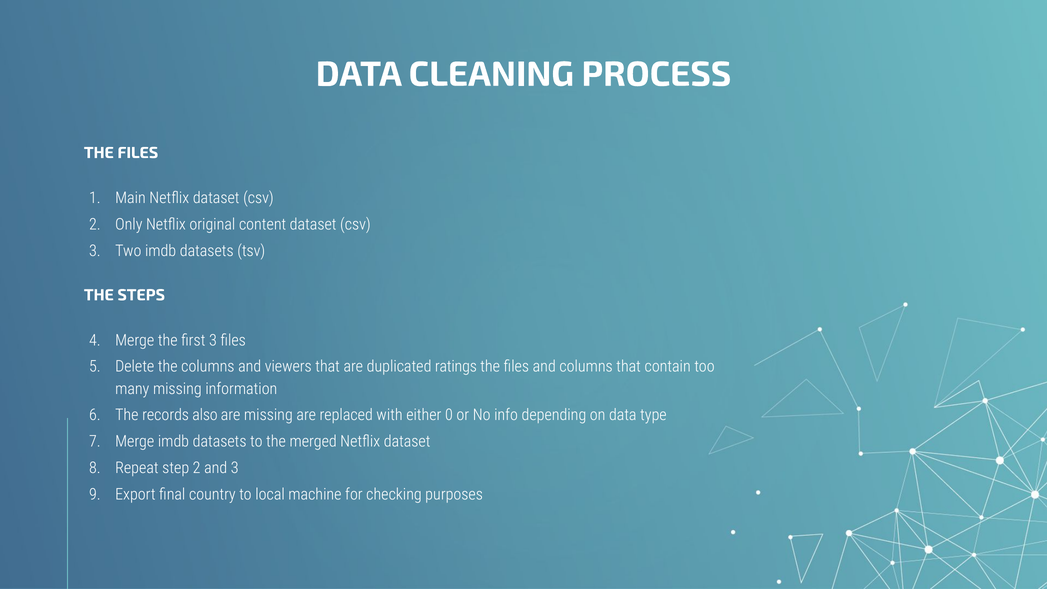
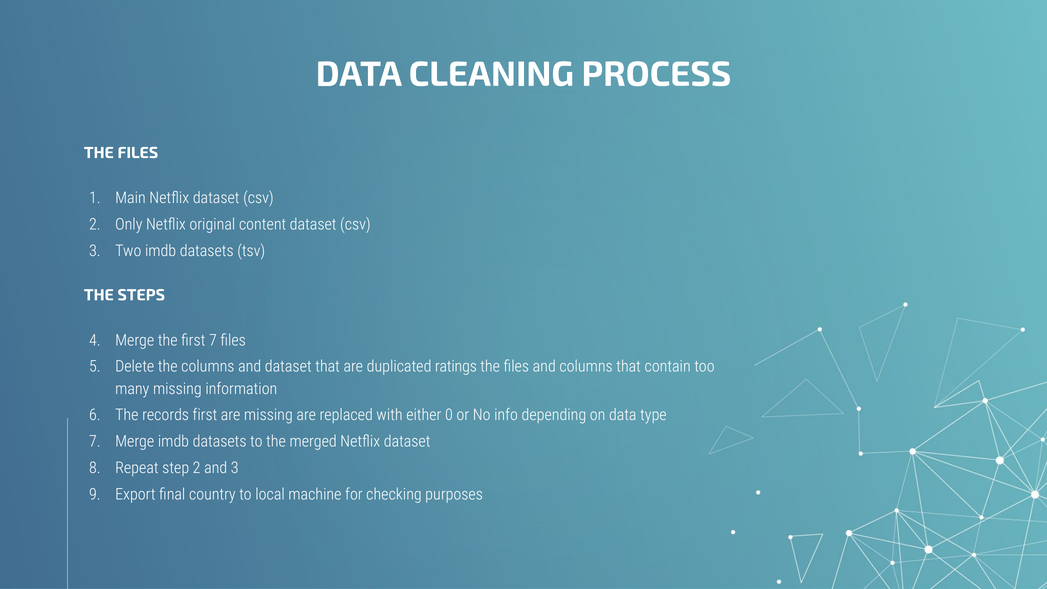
first 3: 3 -> 7 (213, 340)
and viewers: viewers -> dataset (288, 367)
records also: also -> first (205, 415)
